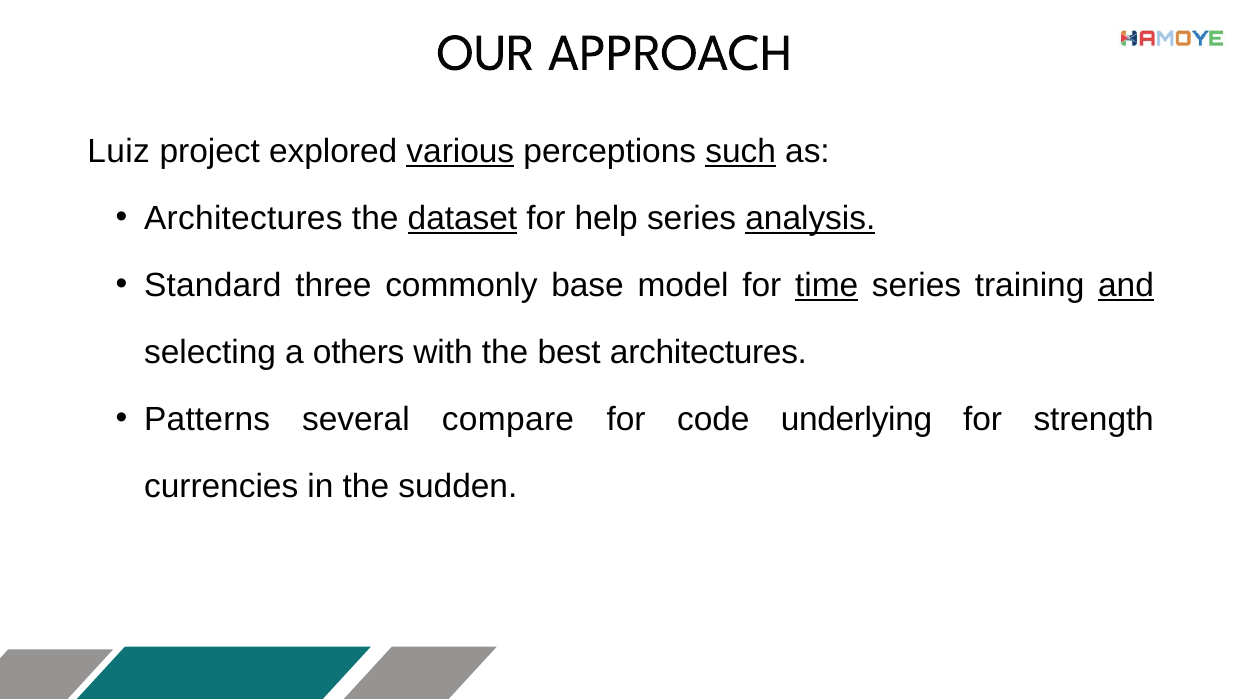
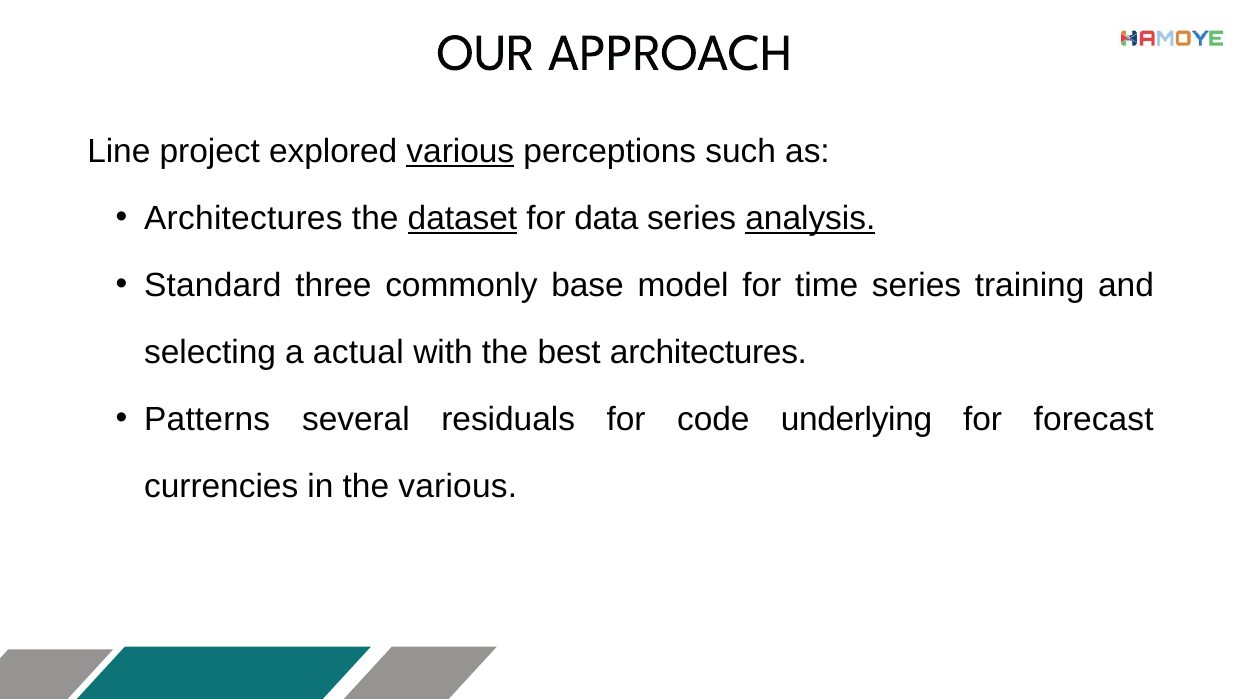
Luiz: Luiz -> Line (119, 151)
such underline: present -> none (741, 151)
help: help -> data (606, 218)
time underline: present -> none (827, 285)
and underline: present -> none (1126, 285)
others: others -> actual (358, 352)
compare: compare -> residuals (508, 419)
strength: strength -> forecast (1094, 419)
the sudden: sudden -> various (458, 486)
